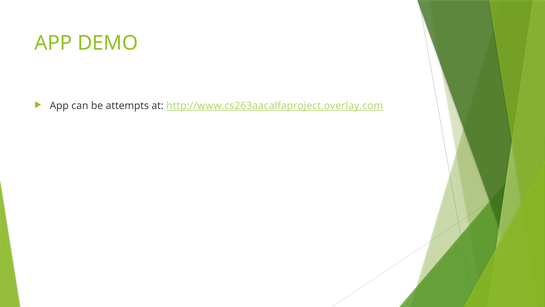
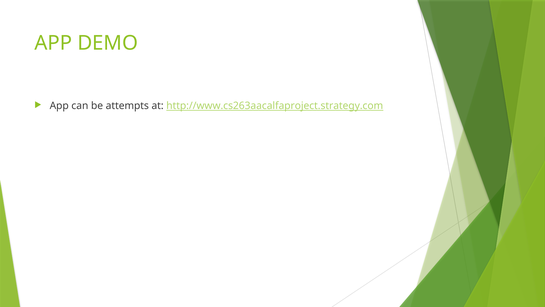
http://www.cs263aacalfaproject.overlay.com: http://www.cs263aacalfaproject.overlay.com -> http://www.cs263aacalfaproject.strategy.com (275, 105)
